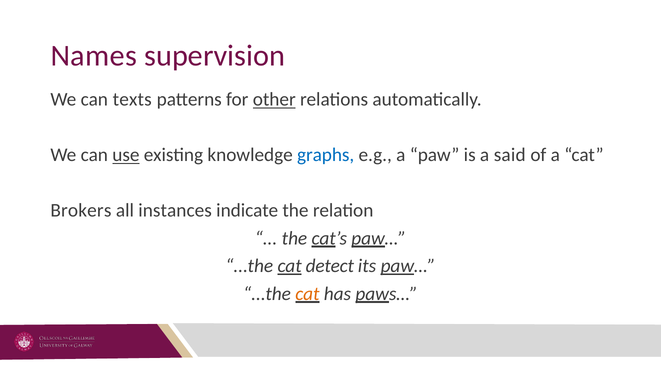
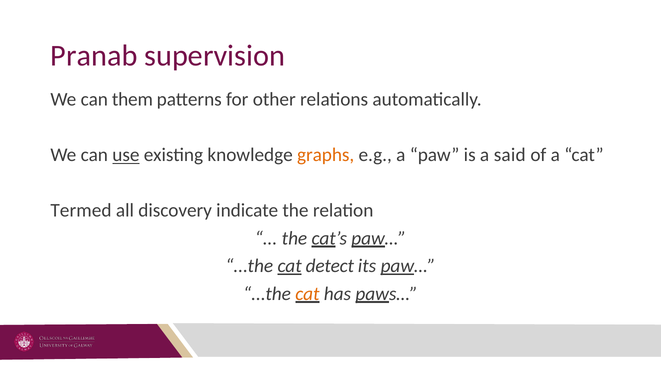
Names: Names -> Pranab (94, 56)
texts: texts -> them (132, 100)
other underline: present -> none (274, 100)
graphs colour: blue -> orange (326, 155)
Brokers: Brokers -> Termed (81, 210)
instances: instances -> discovery (175, 210)
